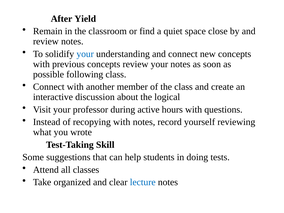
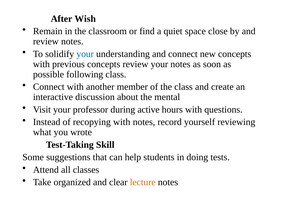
Yield: Yield -> Wish (85, 19)
logical: logical -> mental (167, 97)
lecture colour: blue -> orange (143, 182)
